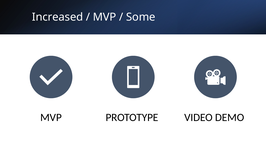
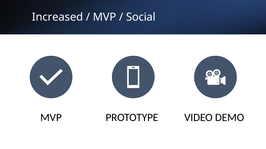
Some: Some -> Social (141, 17)
